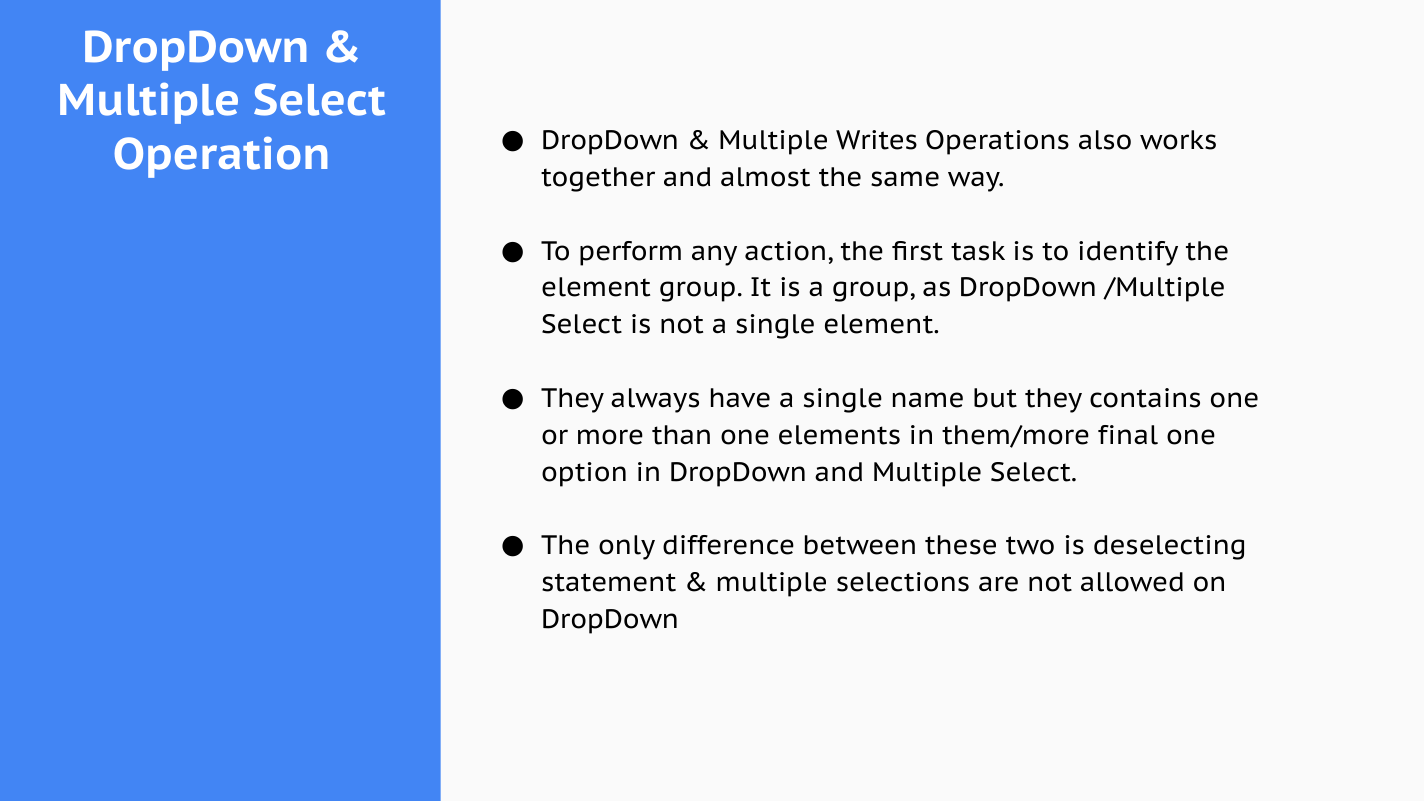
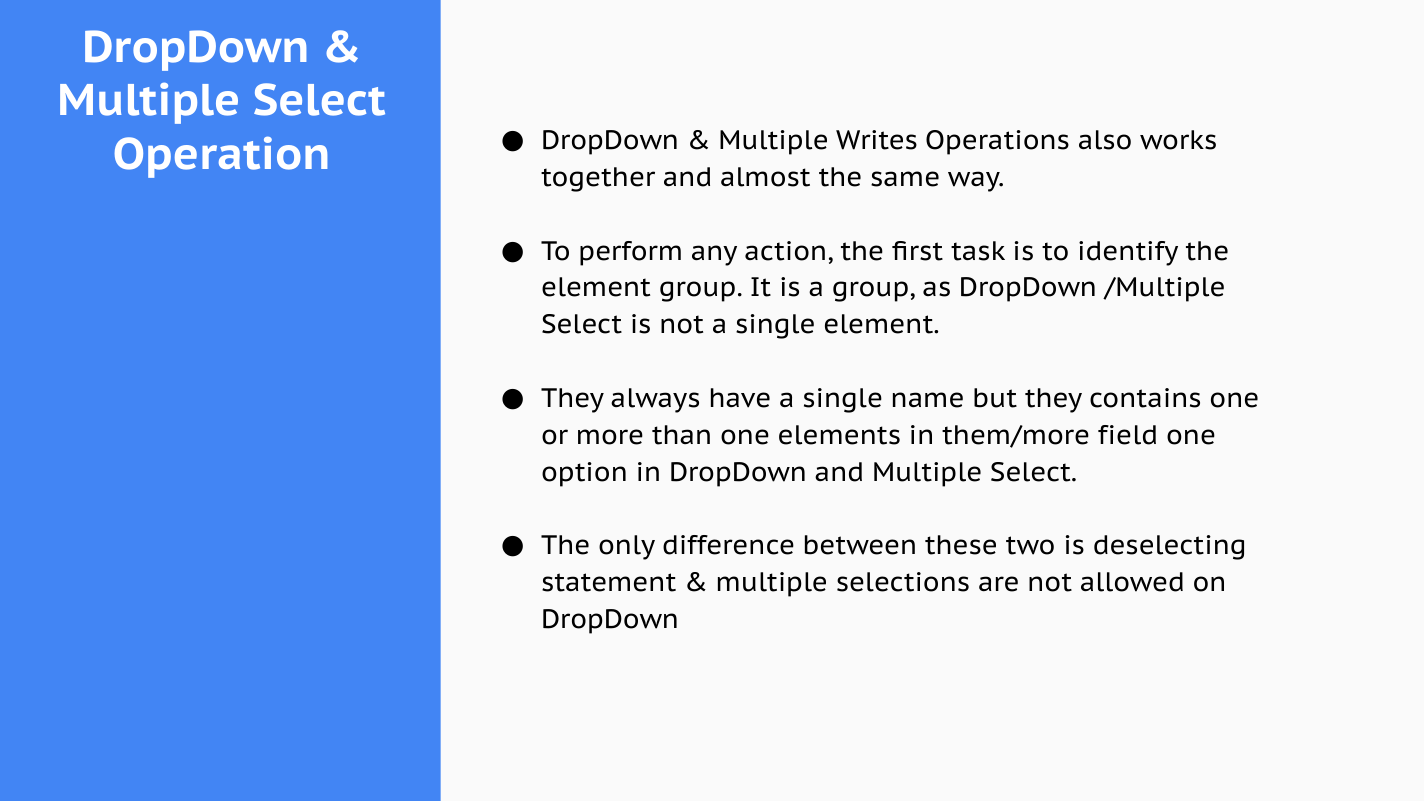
final: final -> field (1128, 435)
